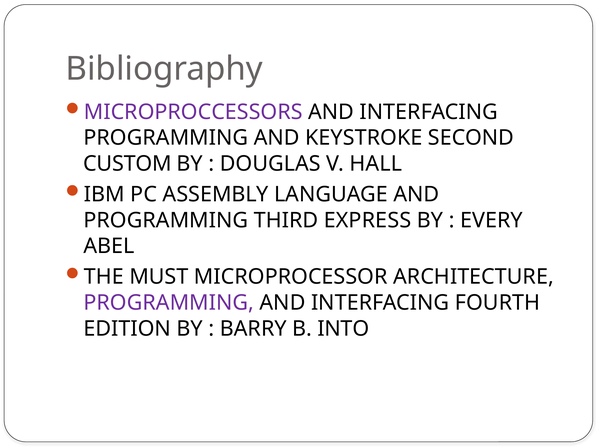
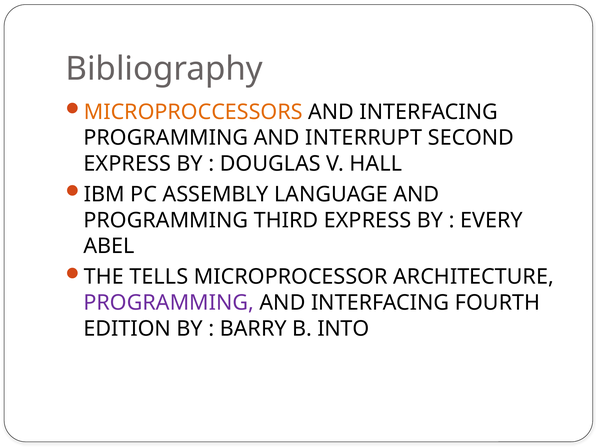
MICROPROCCESSORS colour: purple -> orange (193, 112)
KEYSTROKE: KEYSTROKE -> INTERRUPT (364, 138)
CUSTOM: CUSTOM -> EXPRESS (127, 164)
MUST: MUST -> TELLS (159, 277)
